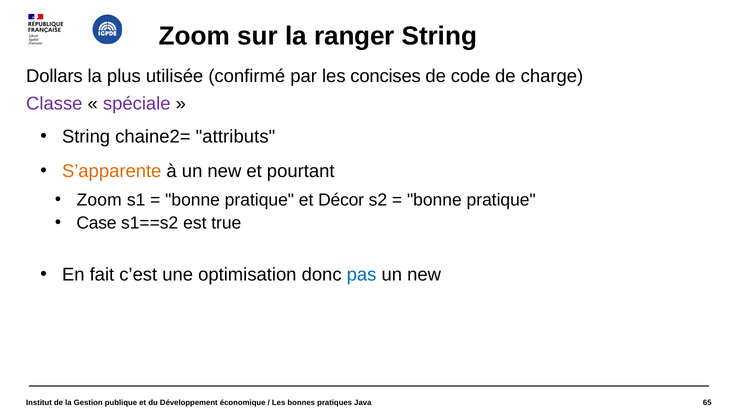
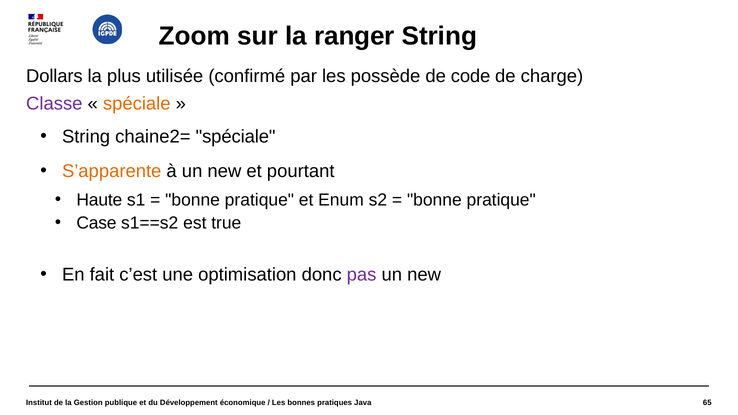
concises: concises -> possède (385, 76)
spéciale colour: purple -> orange (137, 104)
chaine2= attributs: attributs -> spéciale (236, 137)
Zoom: Zoom -> Haute (99, 200)
Décor: Décor -> Enum (341, 200)
pas colour: blue -> purple (362, 275)
